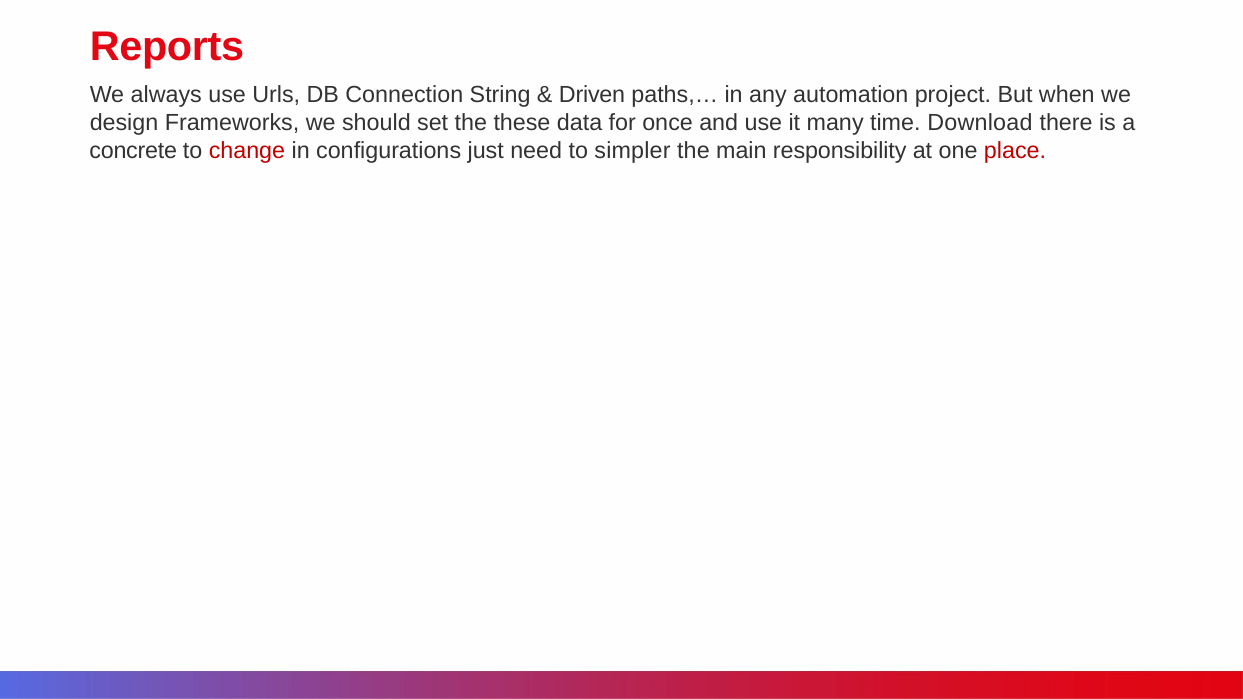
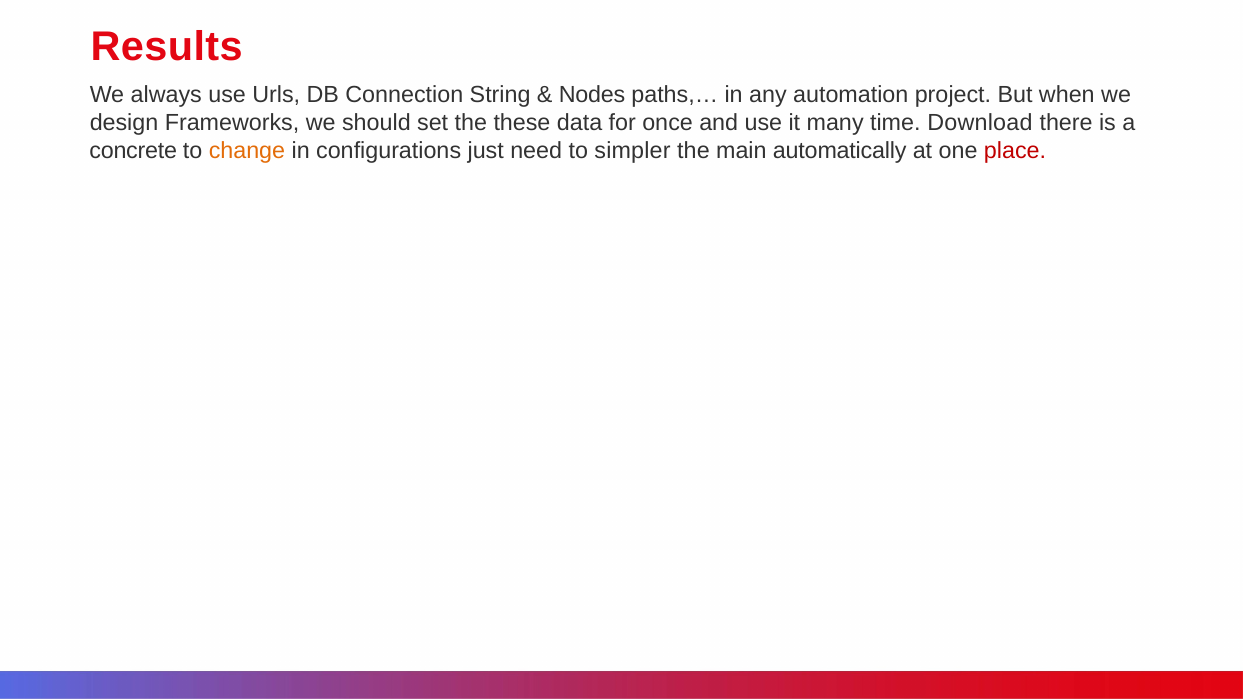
Reports: Reports -> Results (167, 46)
Driven: Driven -> Nodes (592, 95)
change colour: red -> orange (247, 151)
responsibility: responsibility -> automatically (840, 151)
